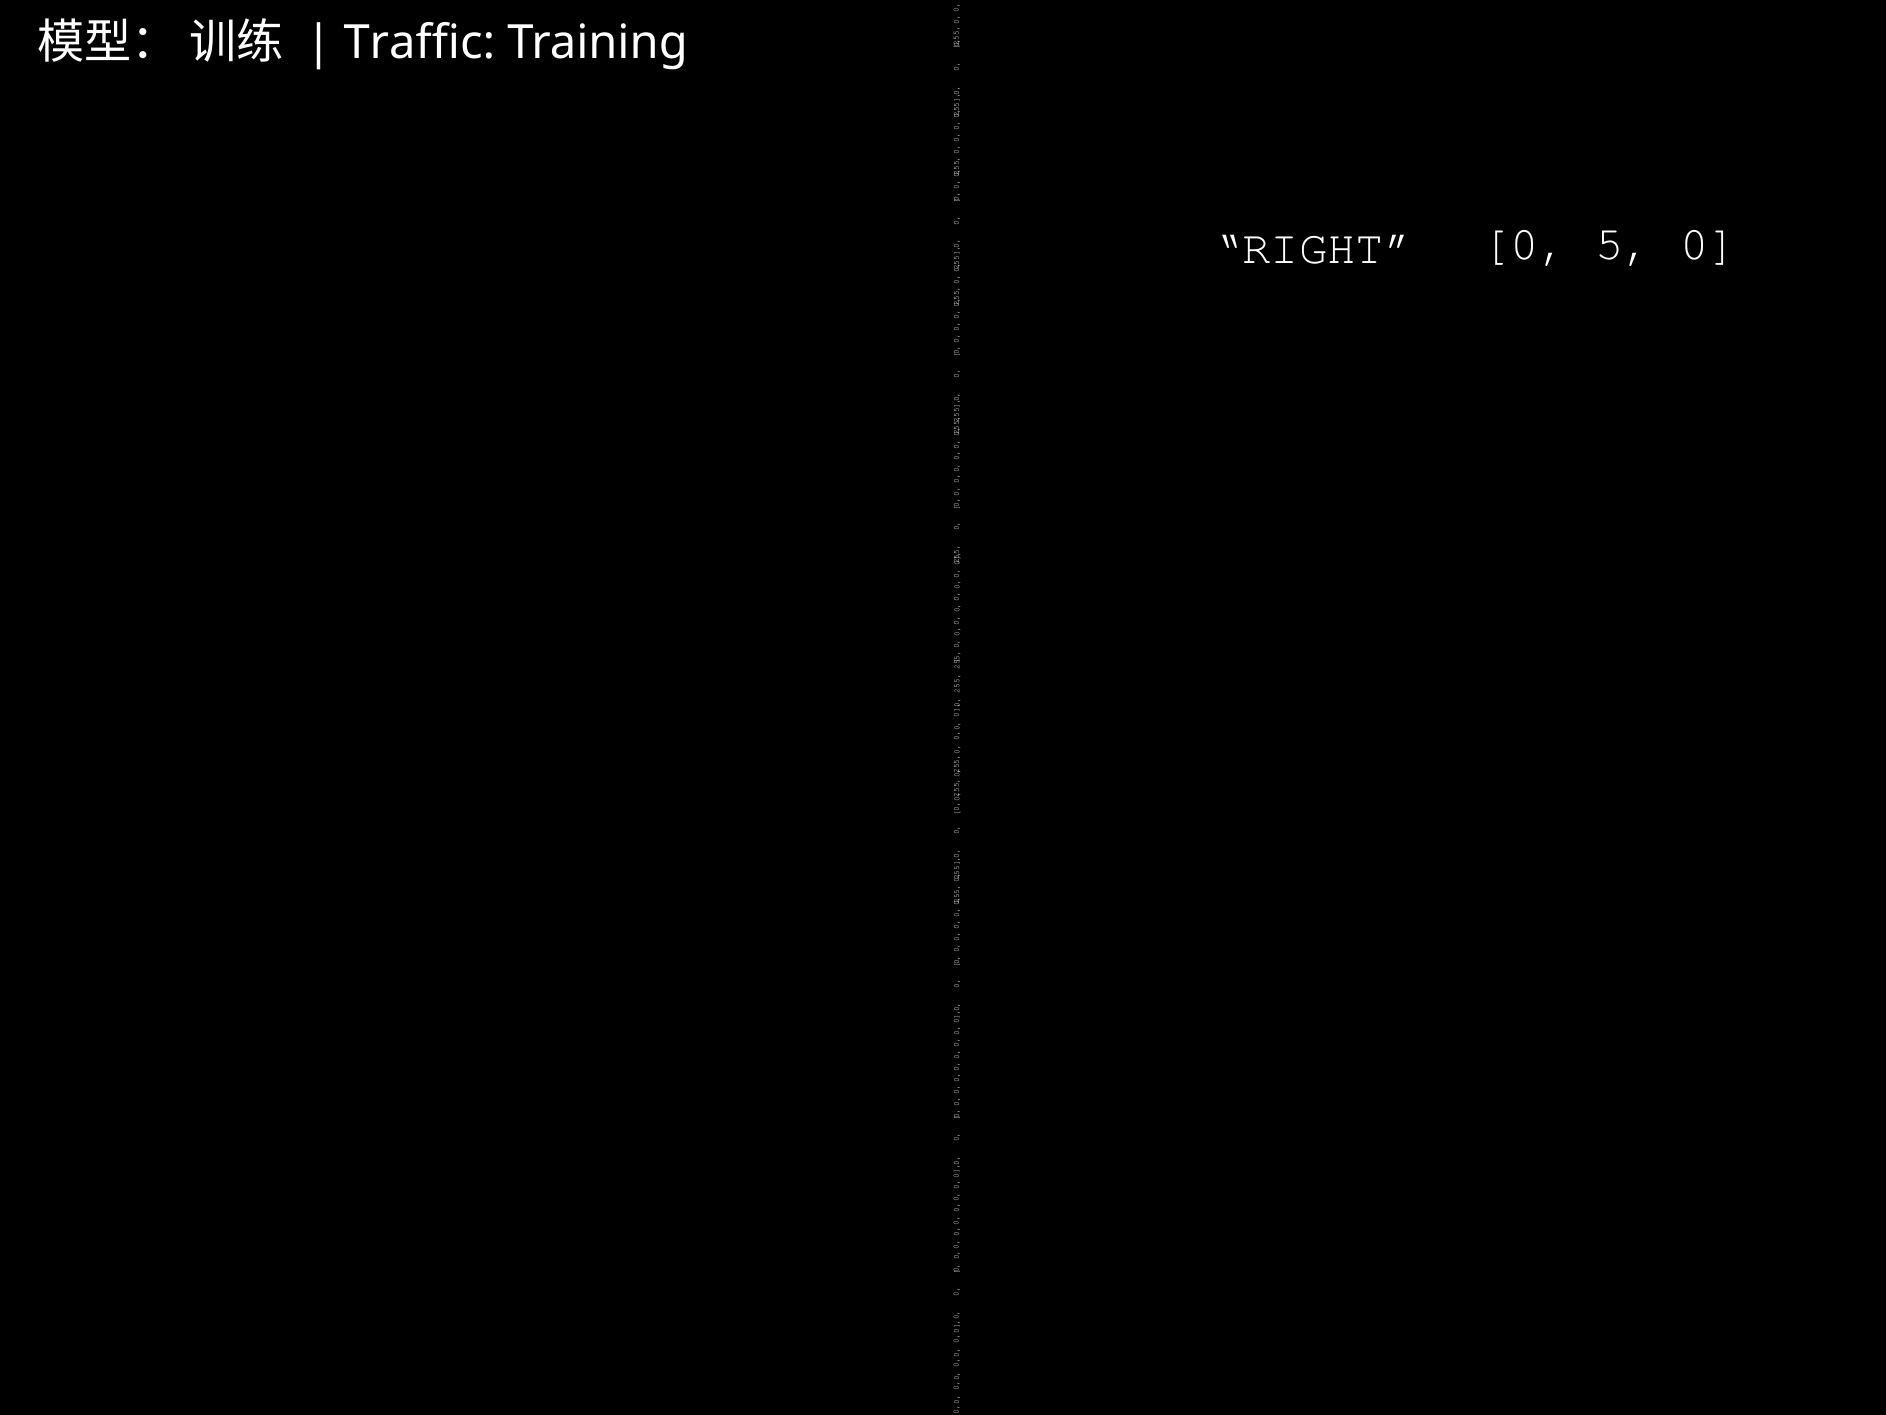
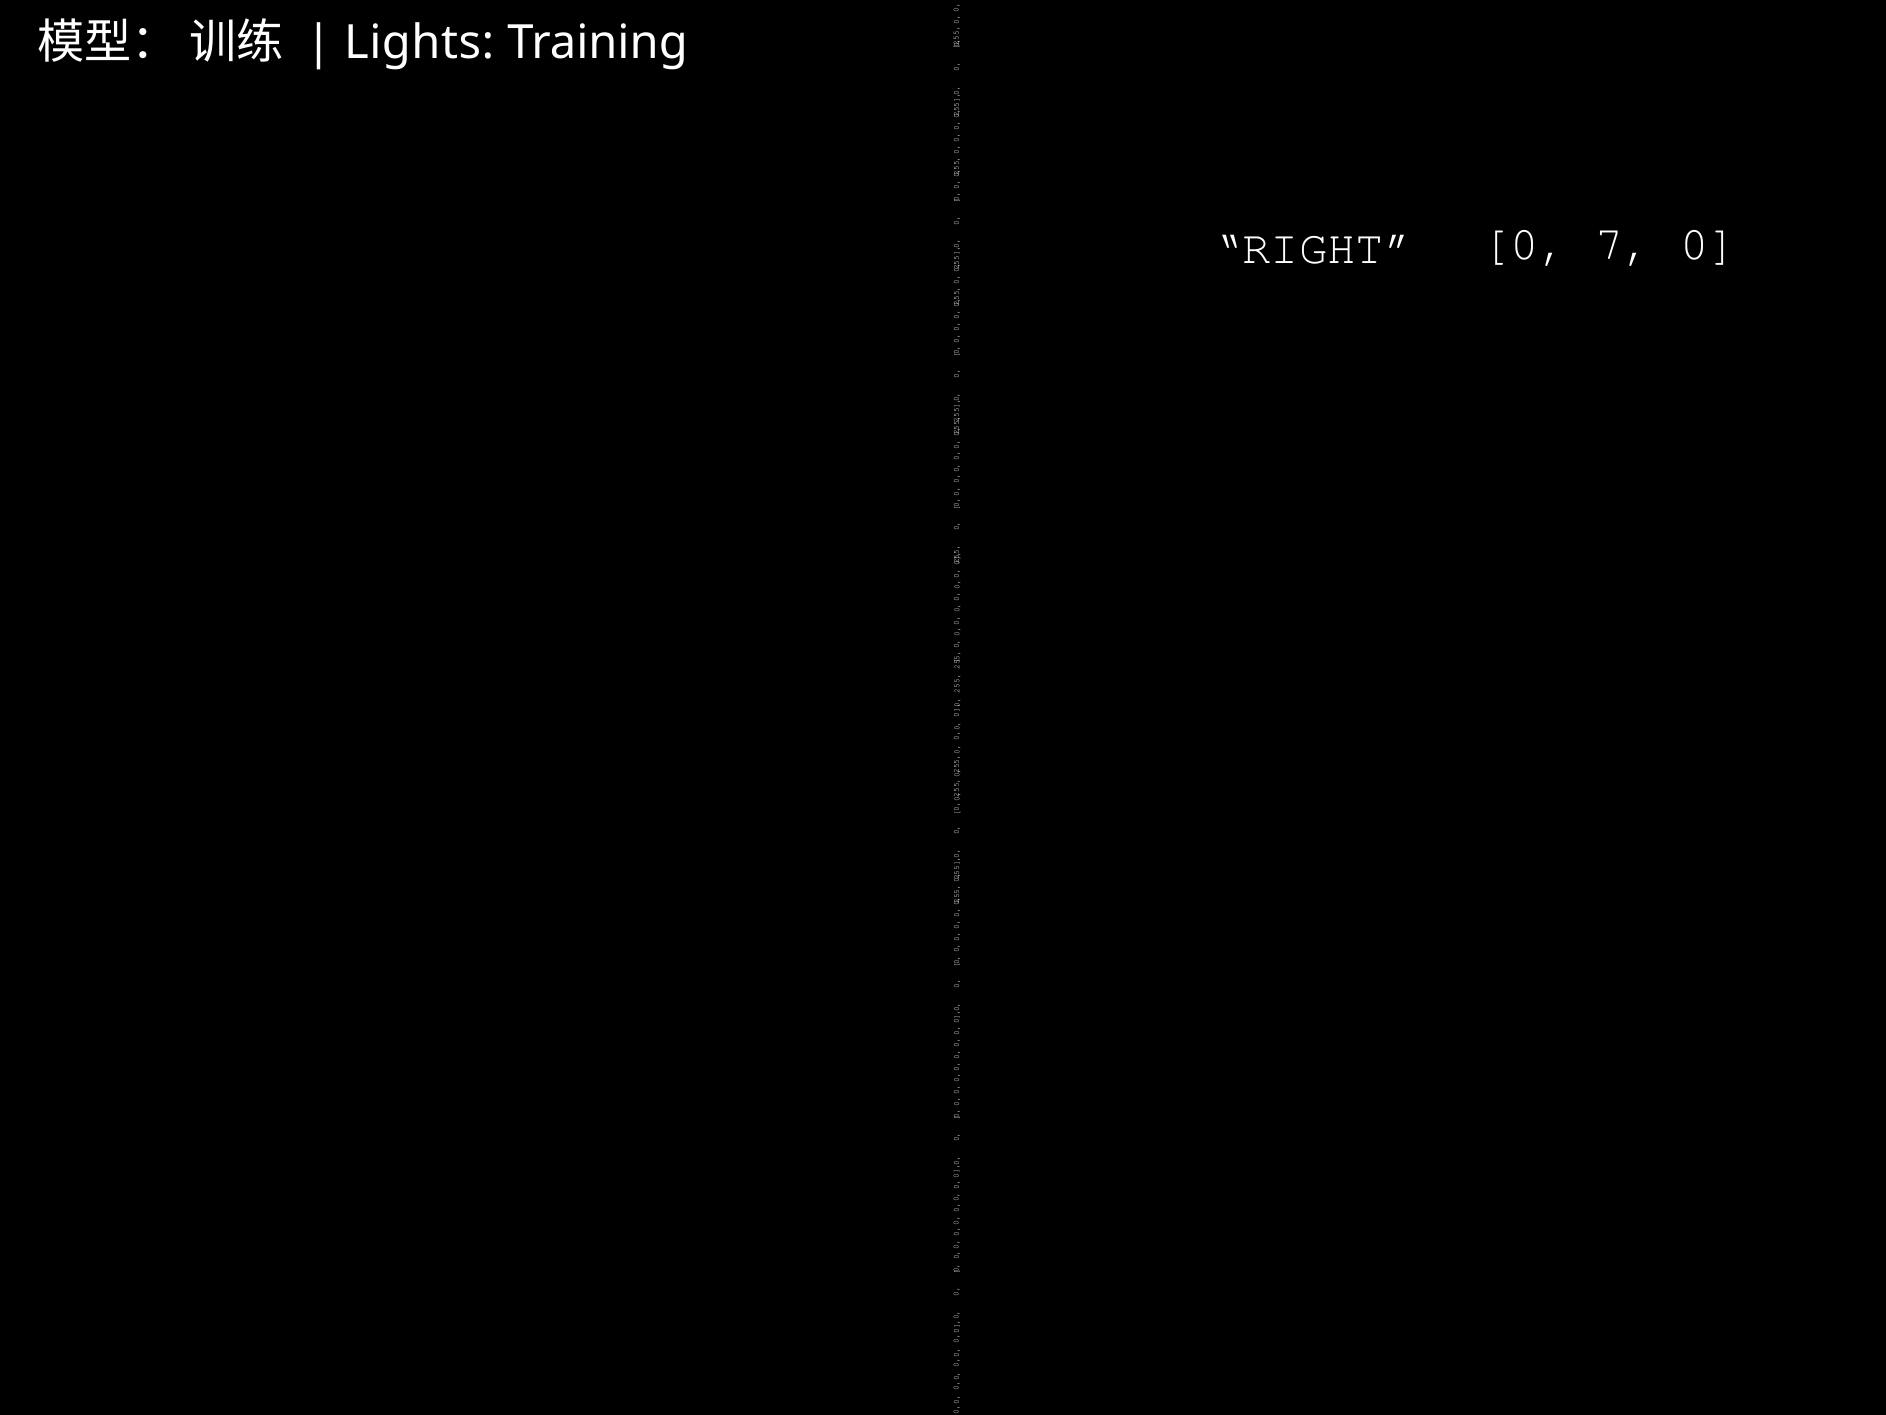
Traffic: Traffic -> Lights (419, 43)
5: 5 -> 7 (1624, 243)
